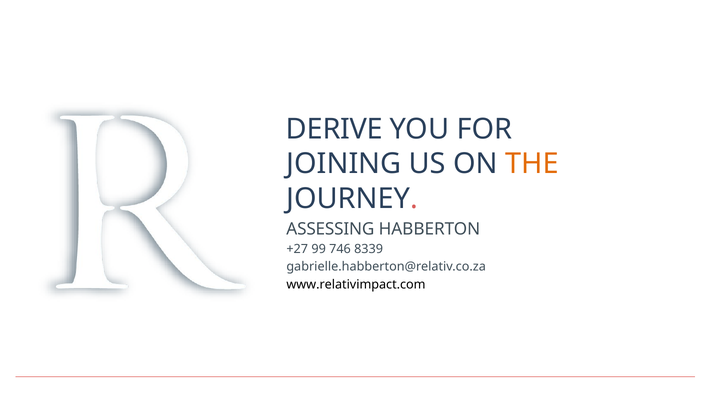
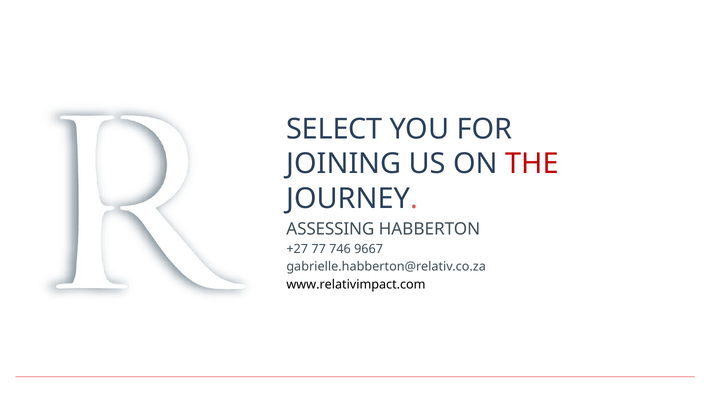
DERIVE: DERIVE -> SELECT (334, 129)
THE colour: orange -> red (532, 164)
99: 99 -> 77 (319, 249)
8339: 8339 -> 9667 (369, 249)
